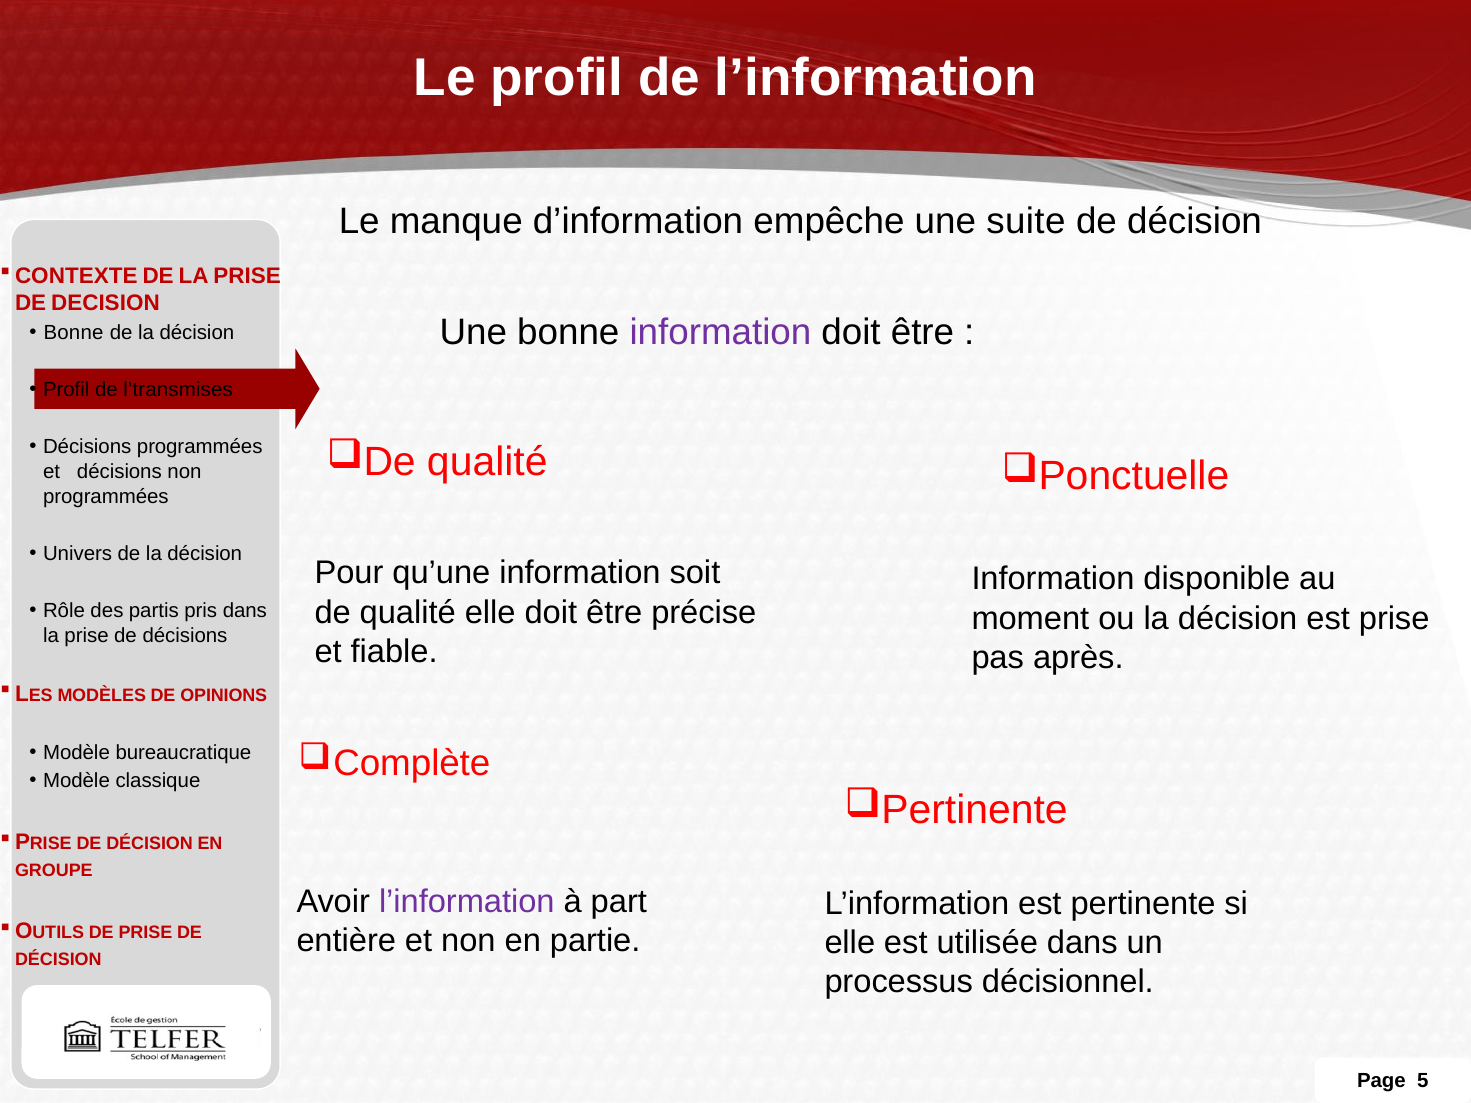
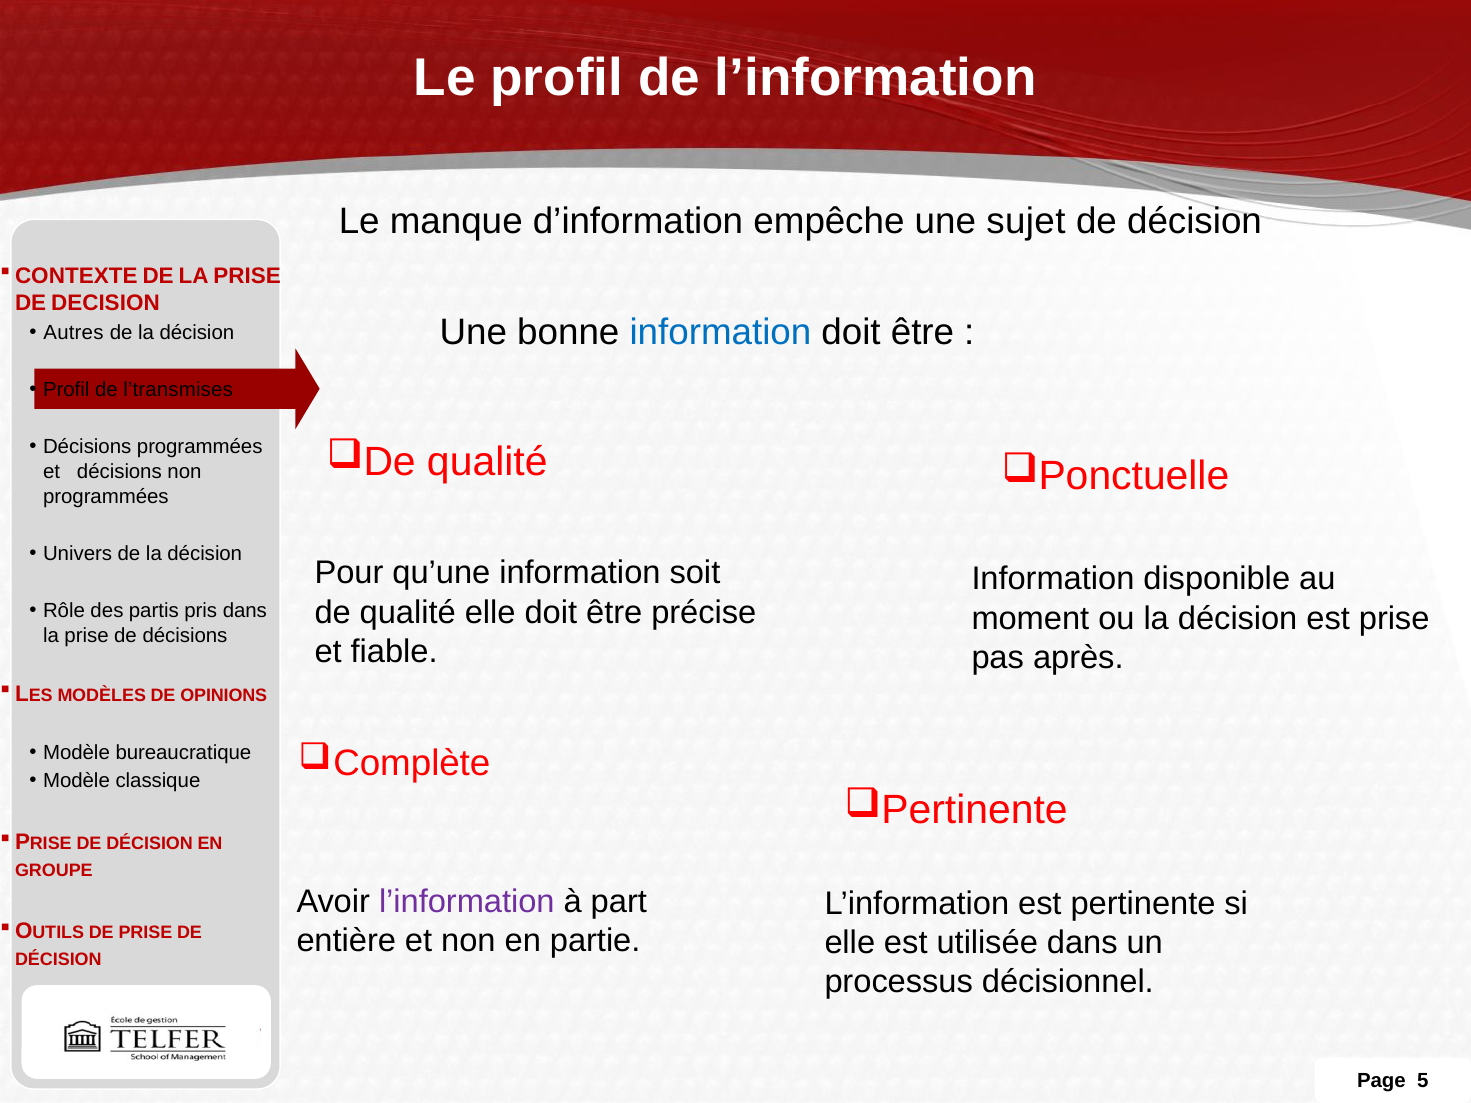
suite: suite -> sujet (1026, 221)
information colour: purple -> blue (720, 332)
Bonne: Bonne -> Autres (73, 333)
